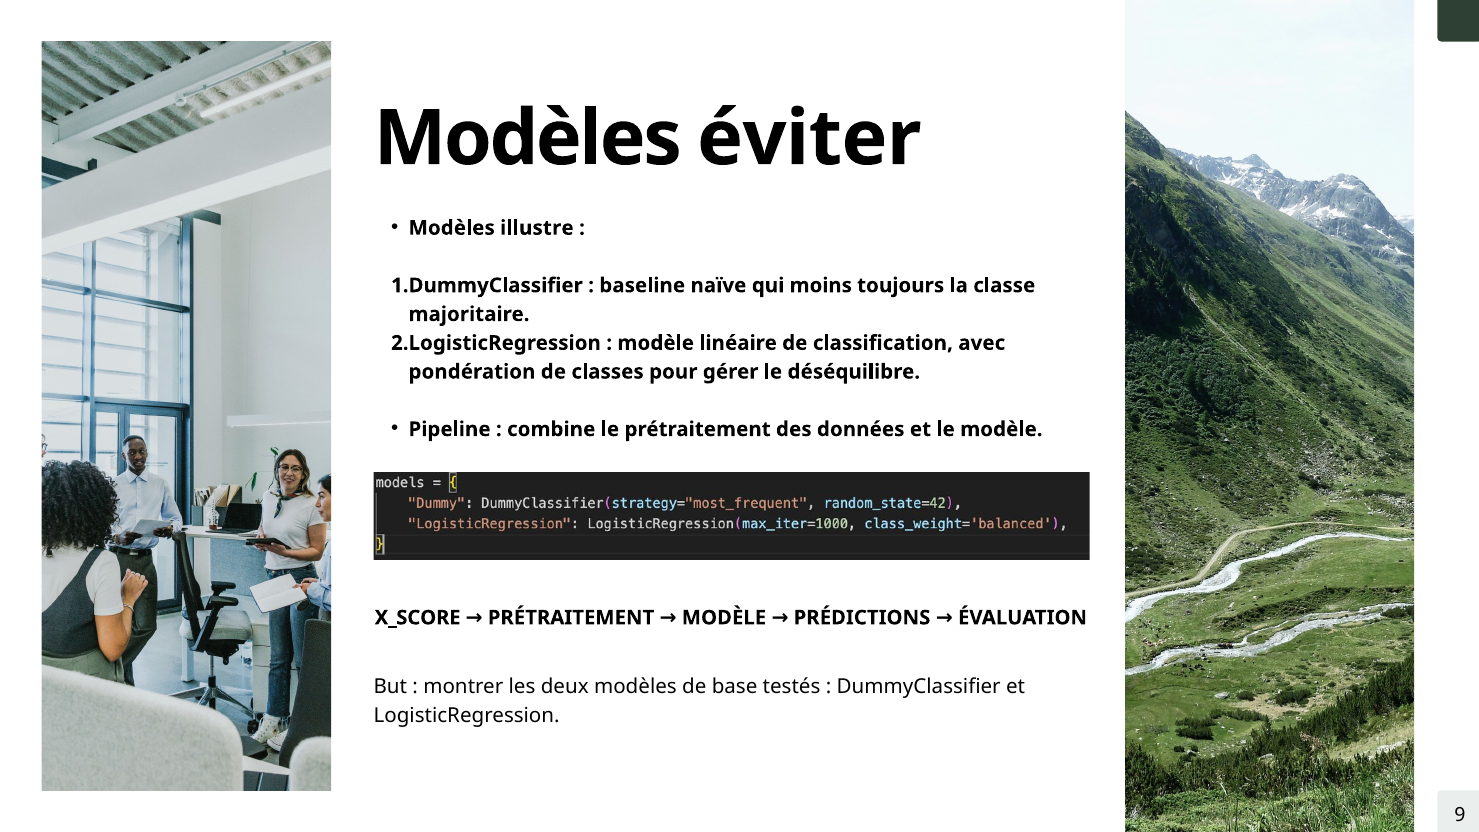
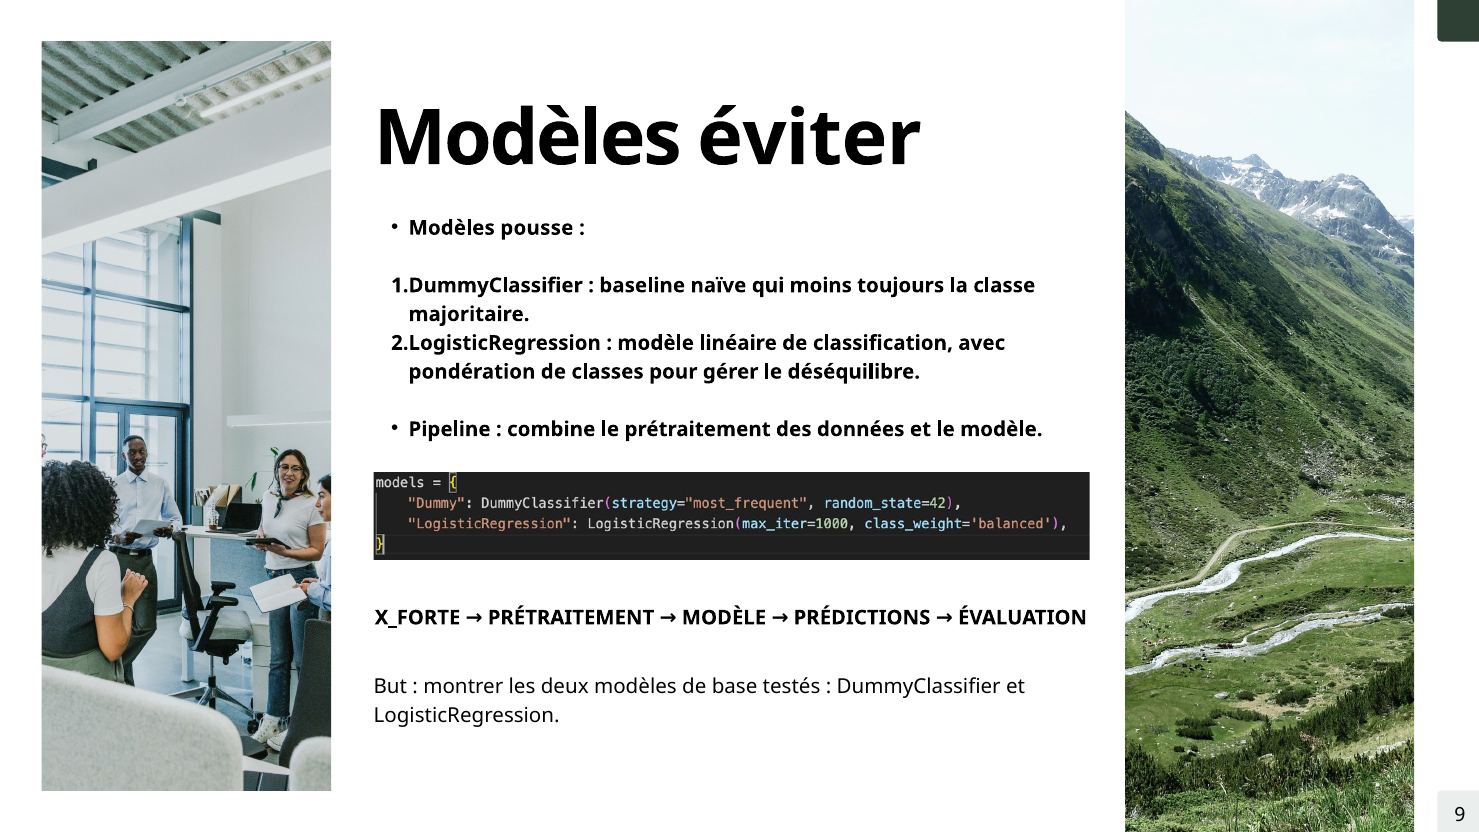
illustre: illustre -> pousse (537, 228)
X_SCORE: X_SCORE -> X_FORTE (418, 618)
